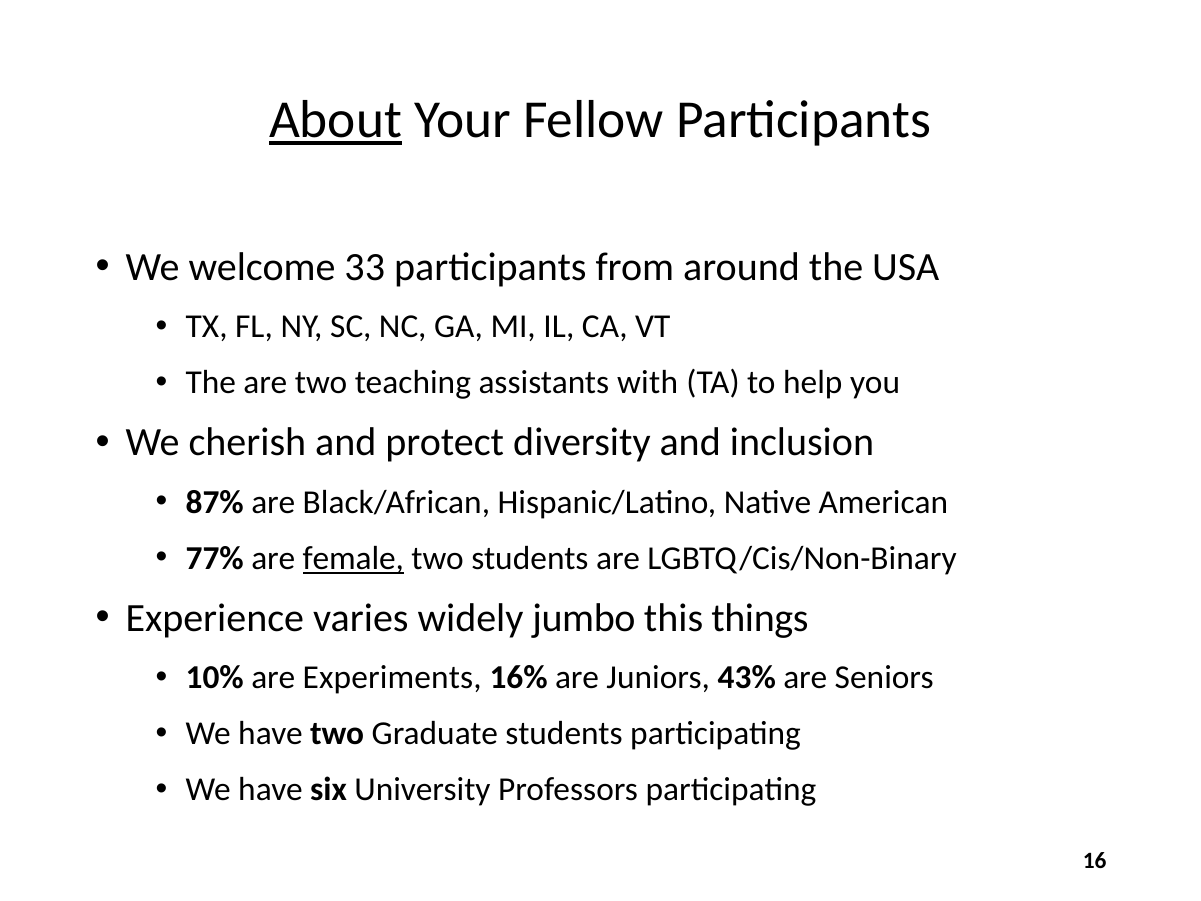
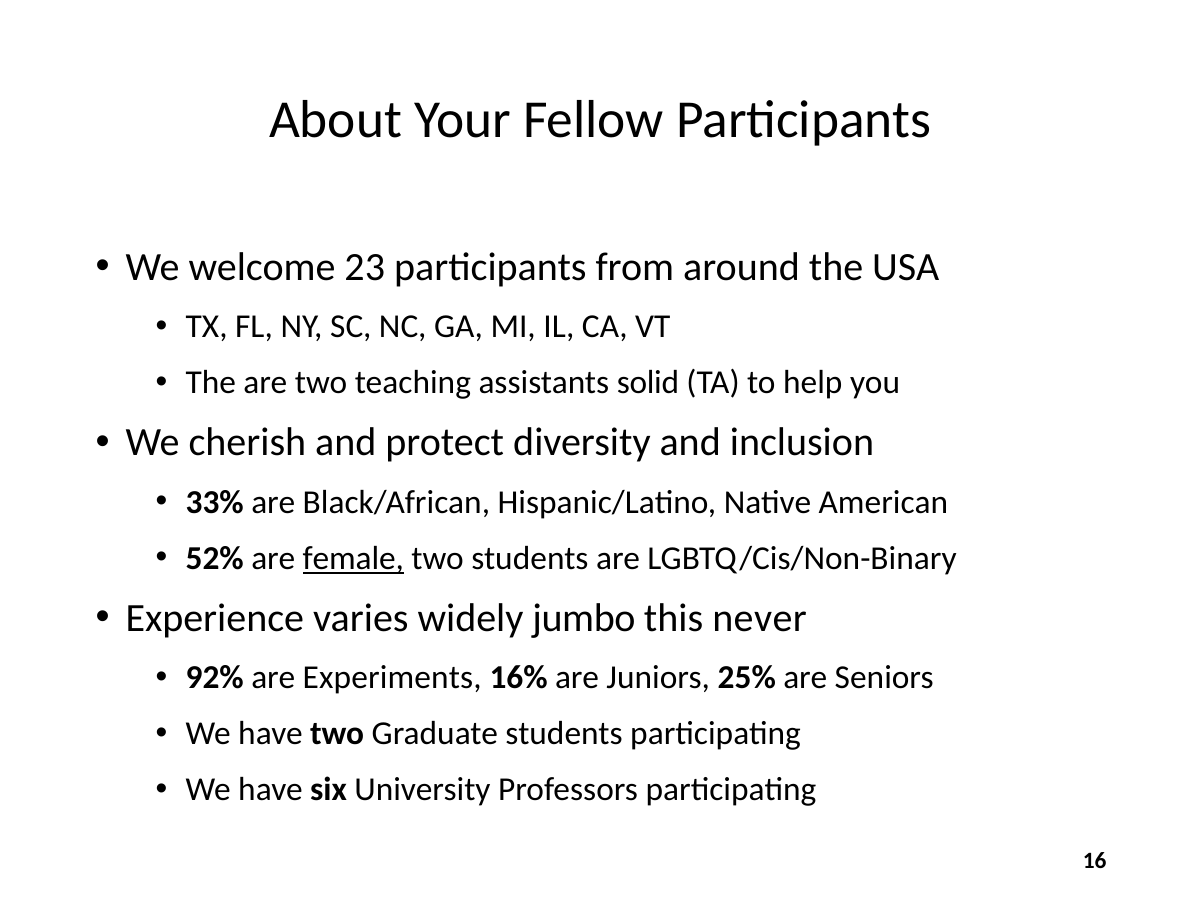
About underline: present -> none (336, 120)
33: 33 -> 23 (365, 267)
with: with -> solid (648, 383)
87%: 87% -> 33% (215, 502)
77%: 77% -> 52% (215, 558)
things: things -> never (760, 618)
10%: 10% -> 92% (215, 677)
43%: 43% -> 25% (747, 677)
